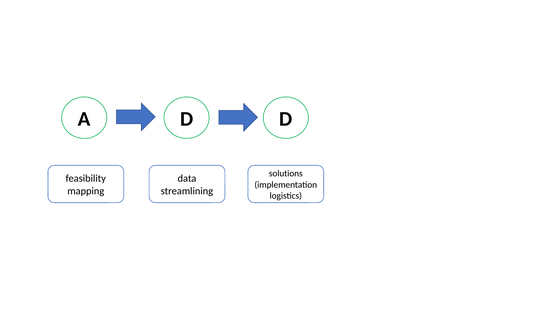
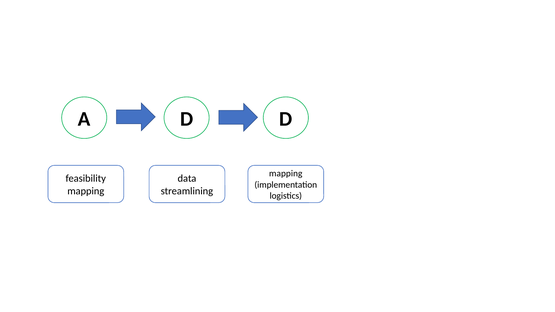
solutions: solutions -> mapping (286, 174)
